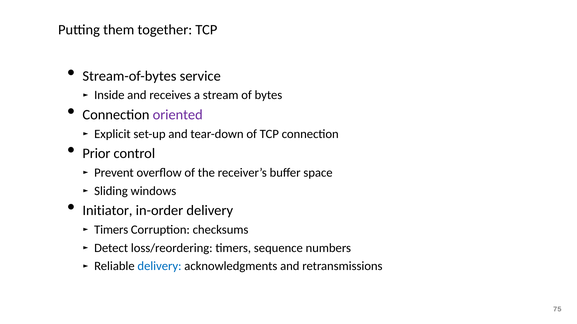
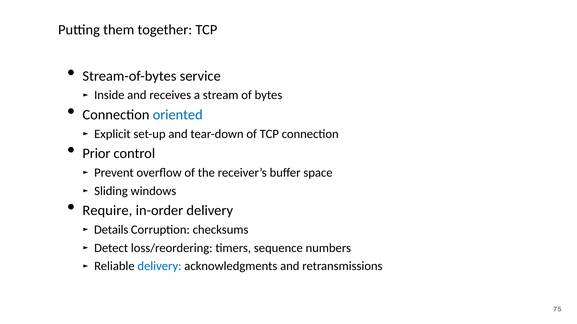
oriented colour: purple -> blue (178, 115)
Initiator: Initiator -> Require (107, 211)
Timers: Timers -> Details (111, 230)
